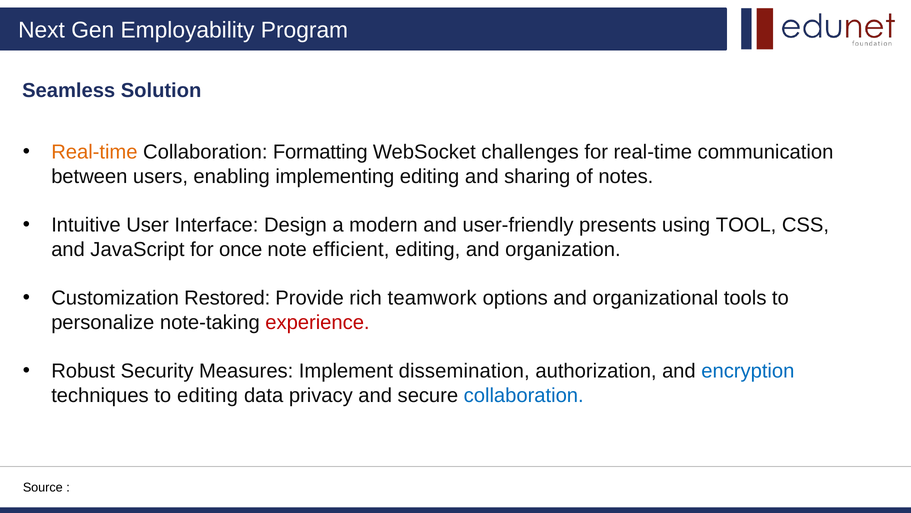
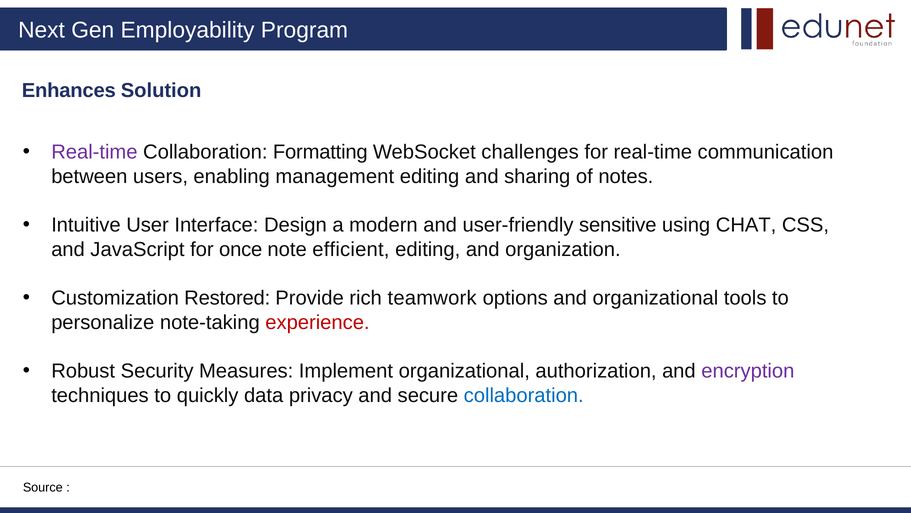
Seamless: Seamless -> Enhances (69, 91)
Real-time colour: orange -> purple (94, 152)
implementing: implementing -> management (335, 176)
presents: presents -> sensitive (618, 225)
TOOL: TOOL -> CHAT (746, 225)
Implement dissemination: dissemination -> organizational (464, 371)
encryption colour: blue -> purple (748, 371)
to editing: editing -> quickly (208, 395)
